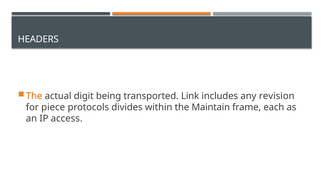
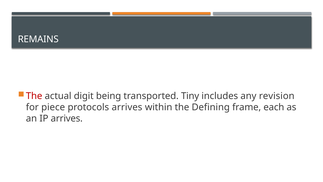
HEADERS: HEADERS -> REMAINS (38, 39)
The colour: orange -> red (34, 96)
Link: Link -> Tiny (190, 96)
protocols divides: divides -> arrives (127, 107)
Maintain: Maintain -> Defining (211, 107)
IP access: access -> arrives (67, 118)
